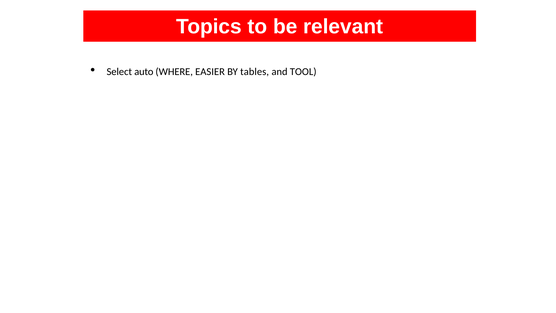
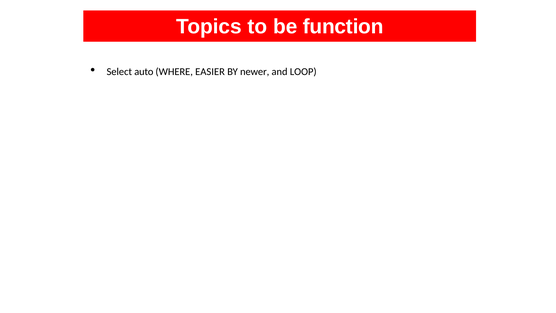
relevant: relevant -> function (343, 26)
tables: tables -> newer (255, 72)
TOOL: TOOL -> LOOP (303, 72)
